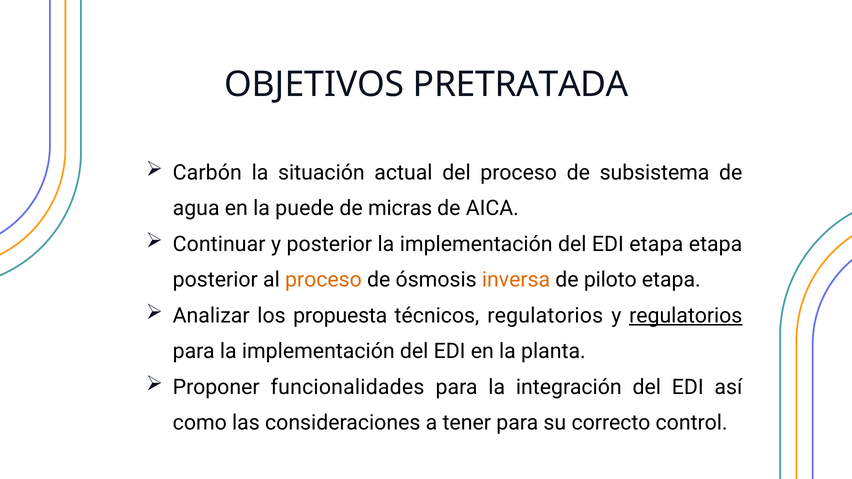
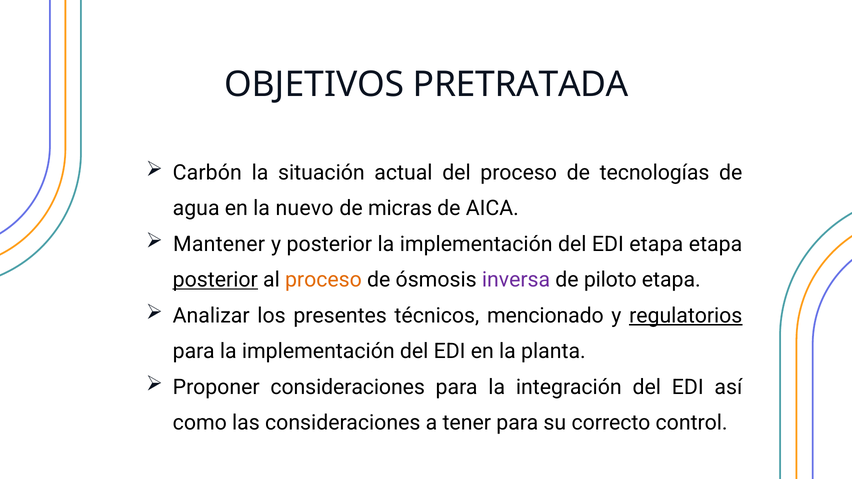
subsistema: subsistema -> tecnologías (655, 173)
puede: puede -> nuevo (305, 208)
Continuar: Continuar -> Mantener (219, 244)
posterior underline: none -> present (215, 280)
inversa colour: orange -> purple (516, 280)
propuesta: propuesta -> presentes (340, 316)
técnicos regulatorios: regulatorios -> mencionado (545, 316)
Proponer funcionalidades: funcionalidades -> consideraciones (348, 387)
